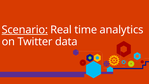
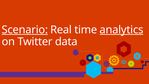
analytics underline: none -> present (121, 30)
